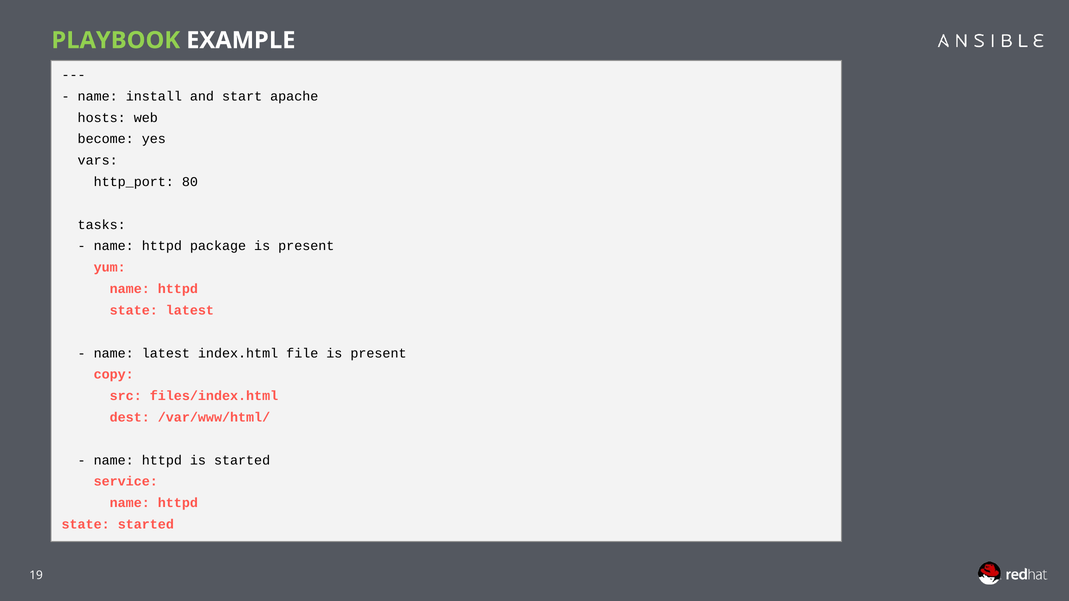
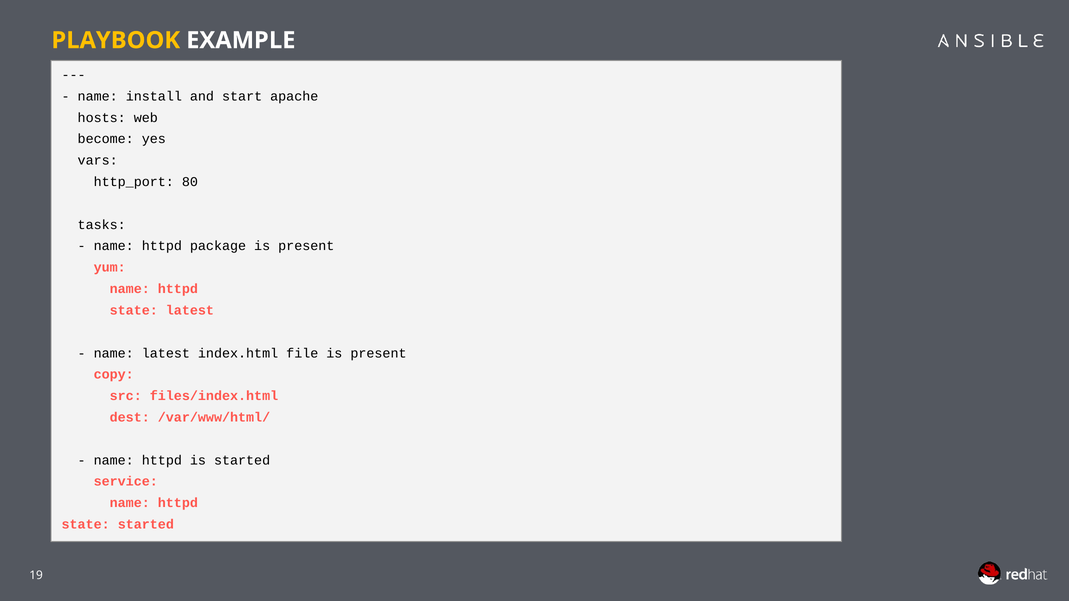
PLAYBOOK colour: light green -> yellow (116, 40)
